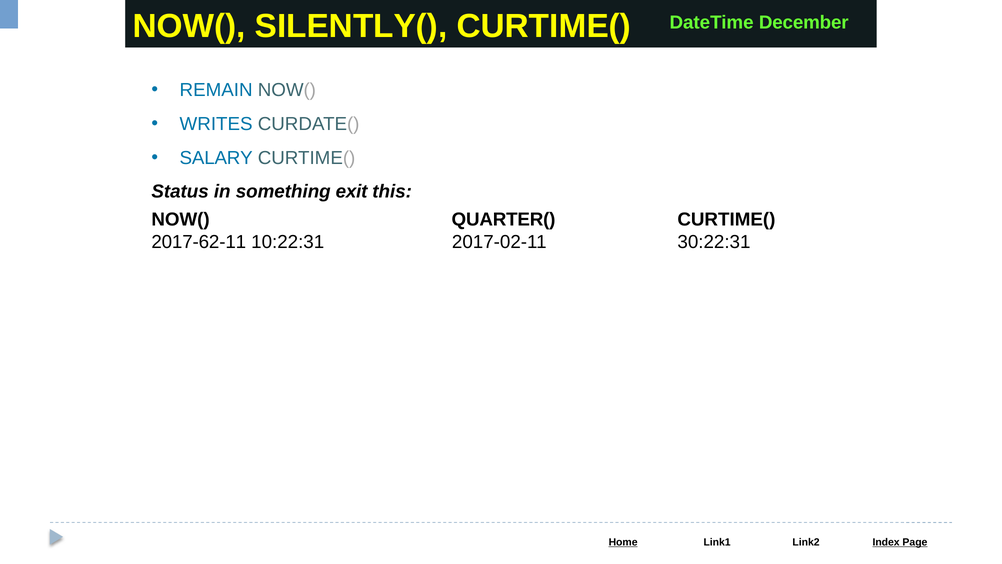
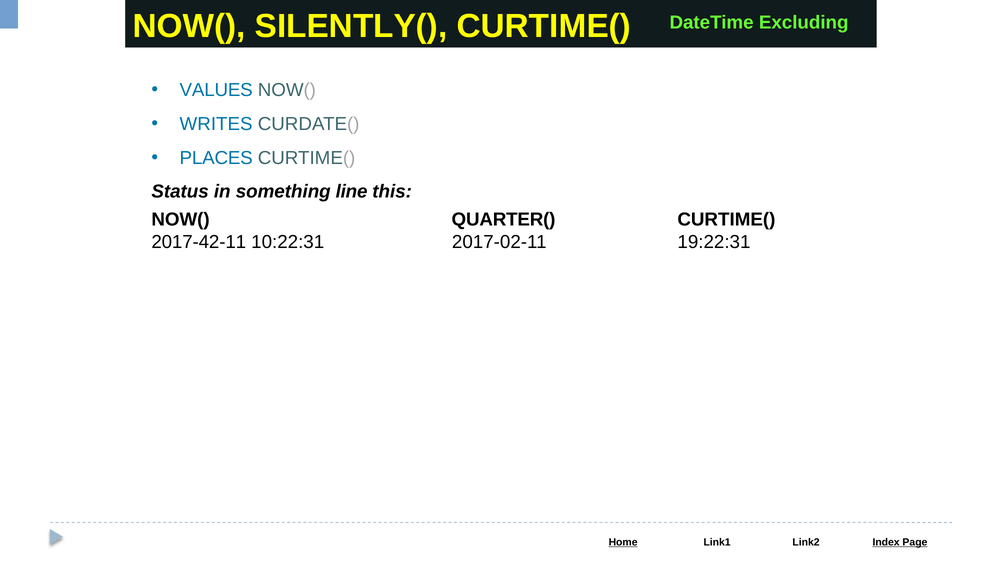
December: December -> Excluding (804, 23)
REMAIN: REMAIN -> VALUES (216, 90)
SALARY: SALARY -> PLACES (216, 158)
exit: exit -> line (352, 192)
2017-62-11: 2017-62-11 -> 2017-42-11 (199, 242)
30:22:31: 30:22:31 -> 19:22:31 (714, 242)
